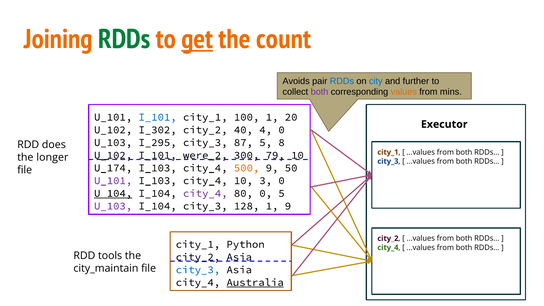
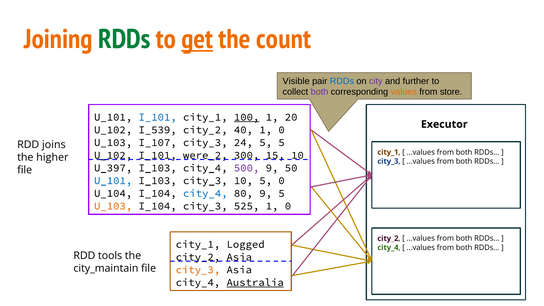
Avoids: Avoids -> Visible (296, 81)
city colour: blue -> purple (376, 81)
mins: mins -> store (451, 92)
100 underline: none -> present (247, 117)
I_302: I_302 -> I_539 (158, 130)
40 4: 4 -> 1 (266, 130)
I_295: I_295 -> I_107 (158, 143)
87: 87 -> 24 (243, 143)
5 8: 8 -> 5 (282, 143)
does: does -> joins (54, 145)
79: 79 -> 15 (275, 155)
longer: longer -> higher (52, 157)
U_174: U_174 -> U_397 (113, 168)
500 colour: orange -> purple (247, 168)
U_101 colour: purple -> blue (113, 181)
city_4: city_4 -> city_3 (205, 181)
10 3: 3 -> 5 (266, 181)
U_104 underline: present -> none (113, 193)
city_4 colour: purple -> blue (205, 193)
80 0: 0 -> 9 (266, 193)
U_103 colour: purple -> orange (113, 206)
128: 128 -> 525 (247, 206)
9: 9 -> 0 (288, 206)
Python: Python -> Logged (246, 244)
city_3 colour: blue -> orange (198, 270)
